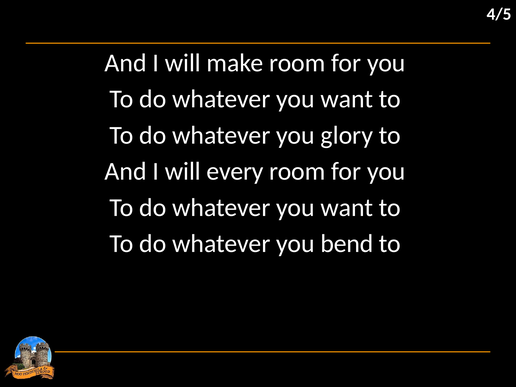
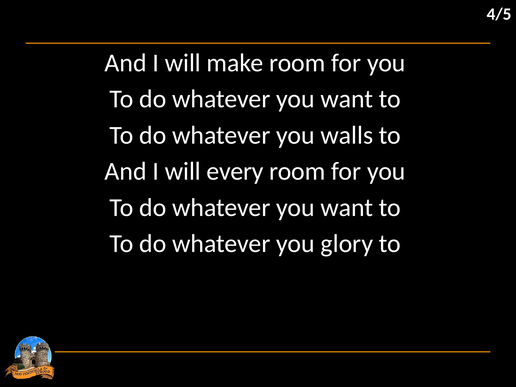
glory: glory -> walls (347, 135)
bend: bend -> glory (347, 244)
